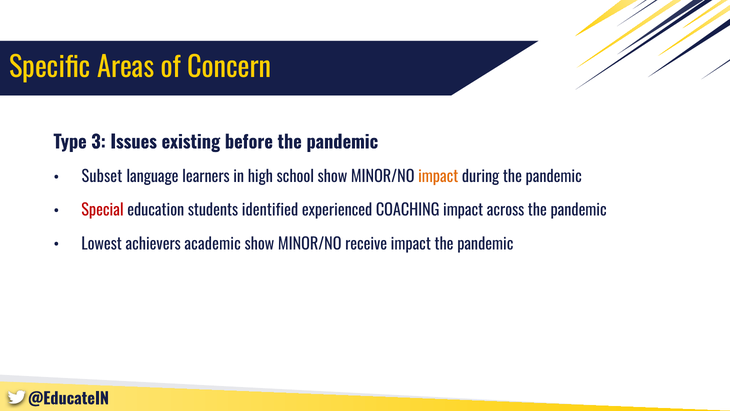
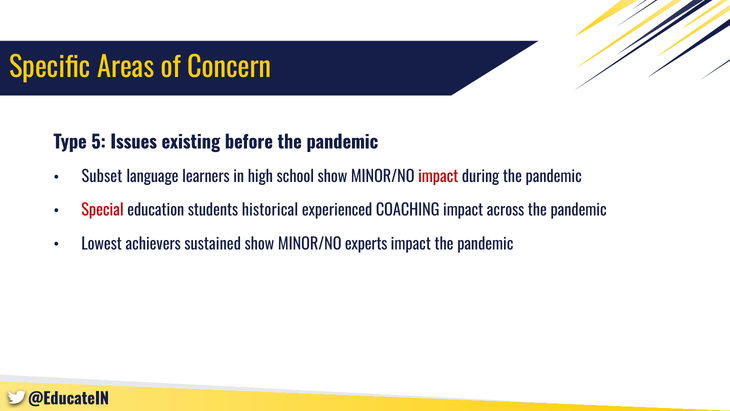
3: 3 -> 5 (99, 142)
impact colour: orange -> red (438, 177)
identified: identified -> historical (270, 210)
academic: academic -> sustained (213, 244)
receive: receive -> experts (366, 244)
